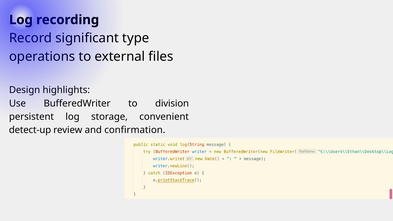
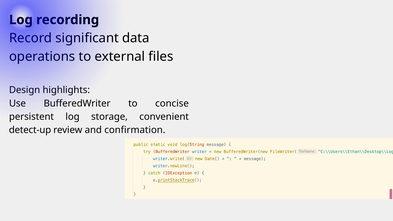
type: type -> data (136, 38)
division: division -> concise (172, 103)
